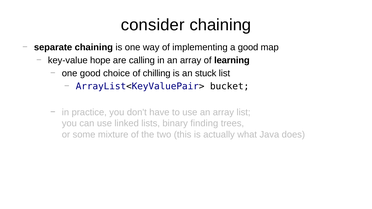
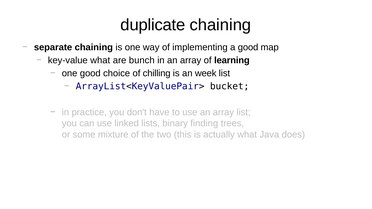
consider: consider -> duplicate (153, 25)
key-value hope: hope -> what (100, 60)
calling: calling -> bunch (142, 60)
stuck: stuck -> week (206, 73)
